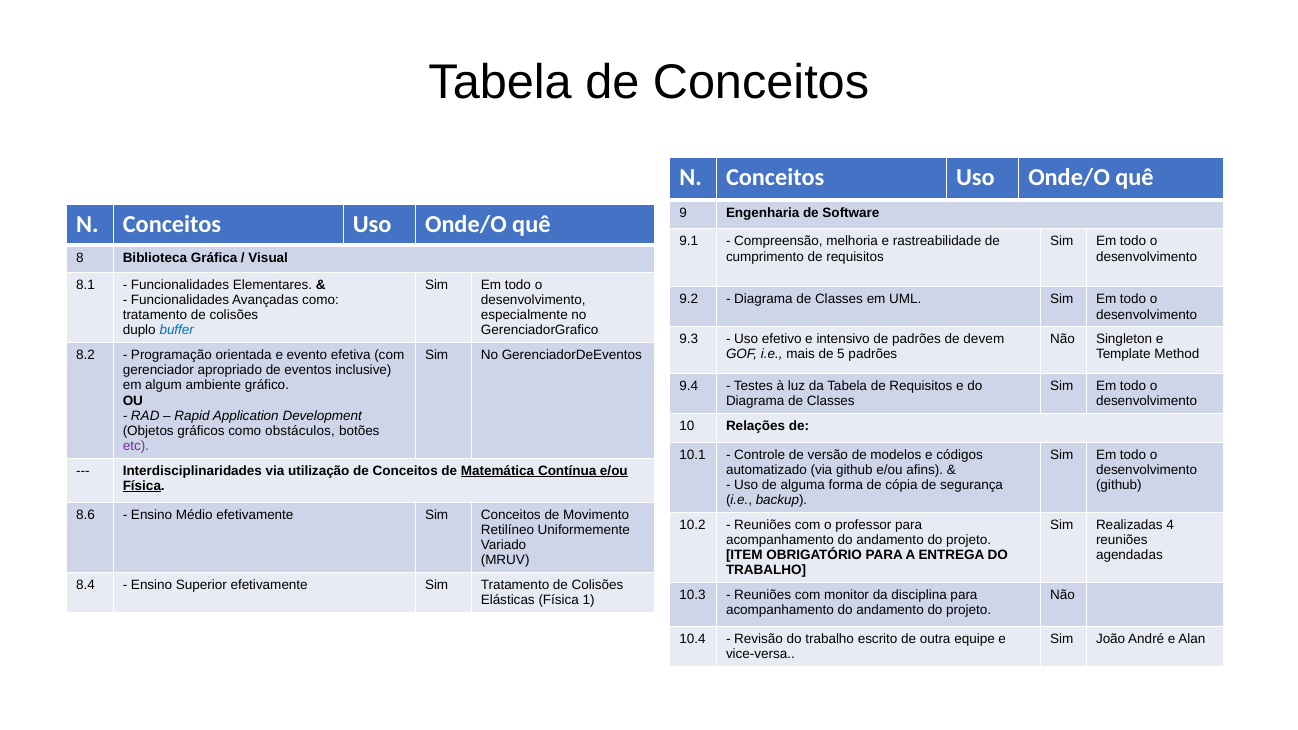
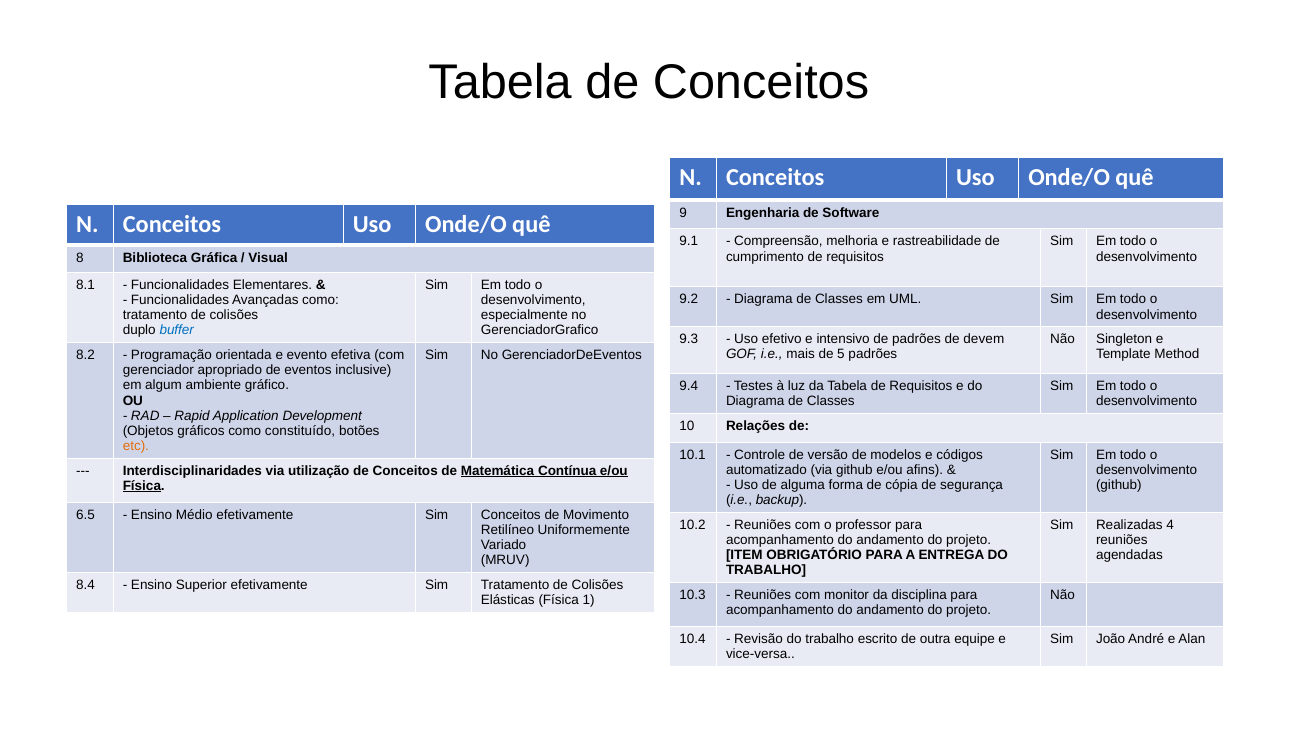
obstáculos: obstáculos -> constituído (300, 431)
etc colour: purple -> orange (136, 446)
8.6: 8.6 -> 6.5 (86, 515)
